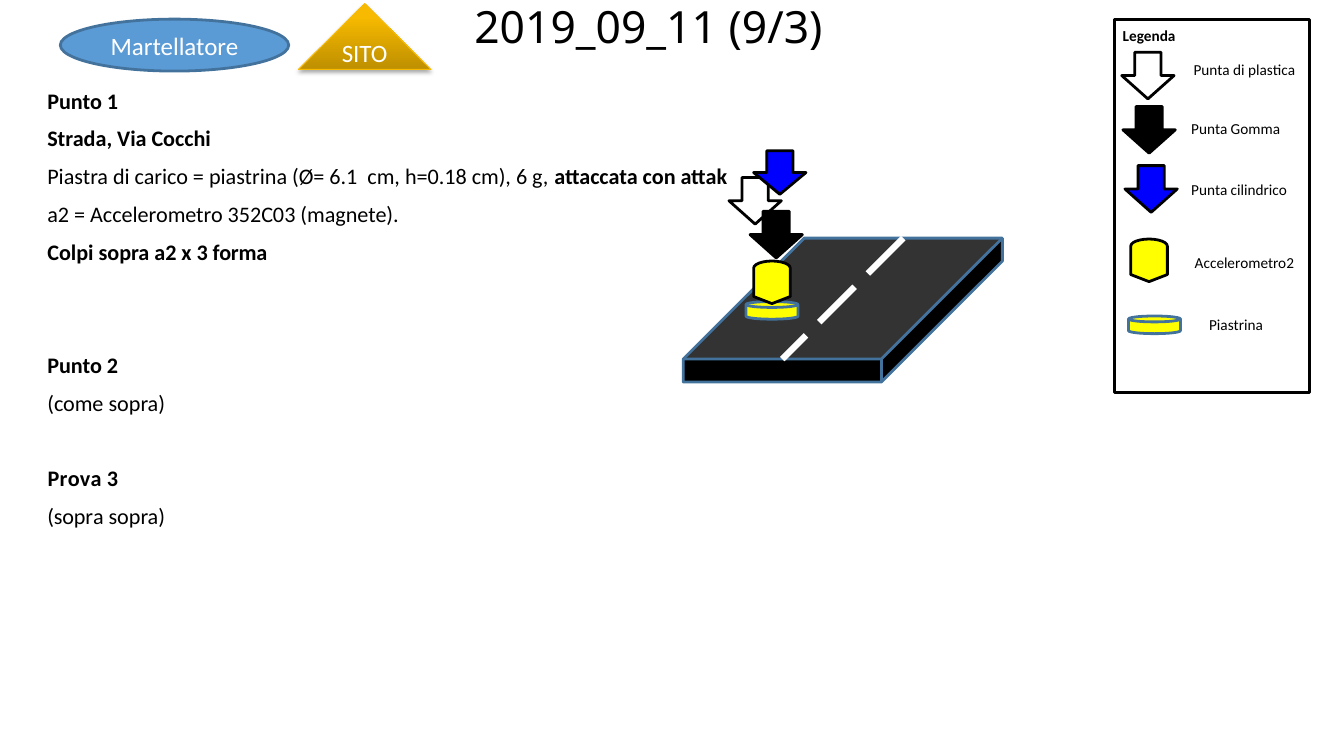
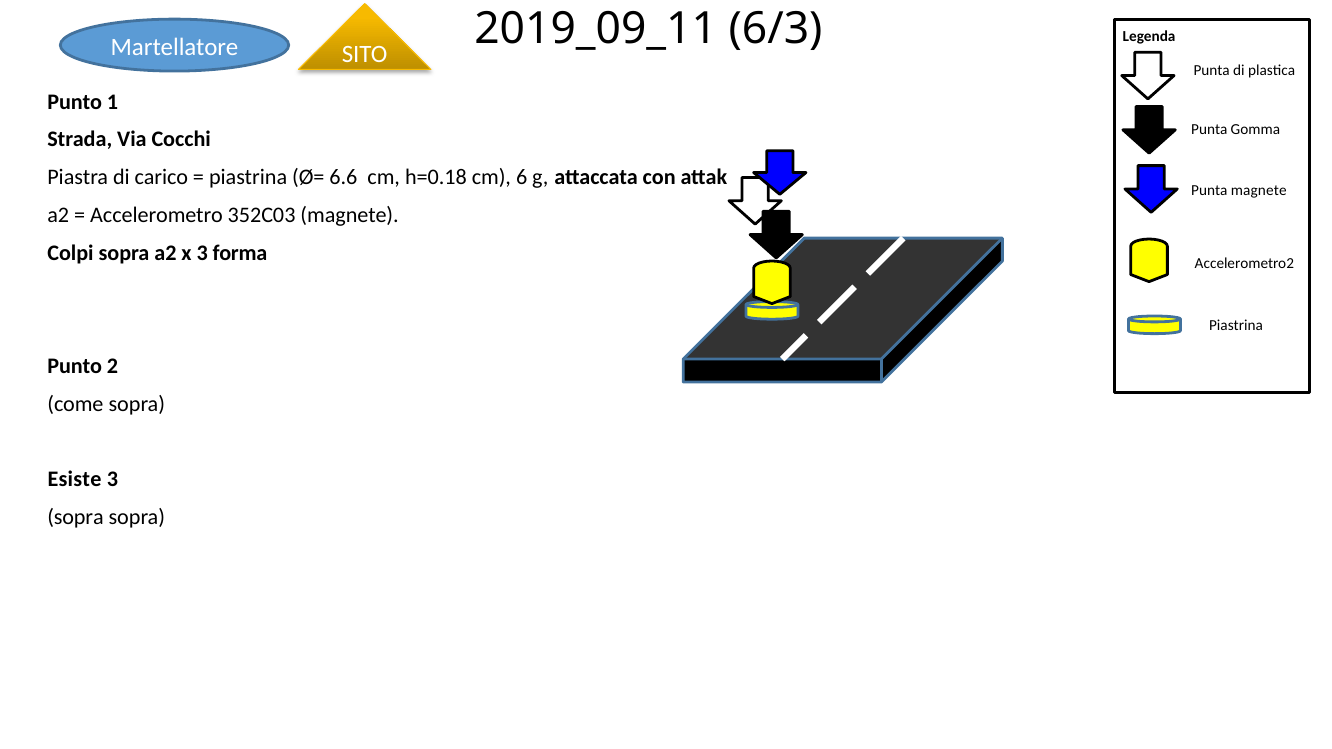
9/3: 9/3 -> 6/3 (776, 29)
6.1: 6.1 -> 6.6 (343, 177)
Punta cilindrico: cilindrico -> magnete (1259, 190)
Prova: Prova -> Esiste (75, 480)
